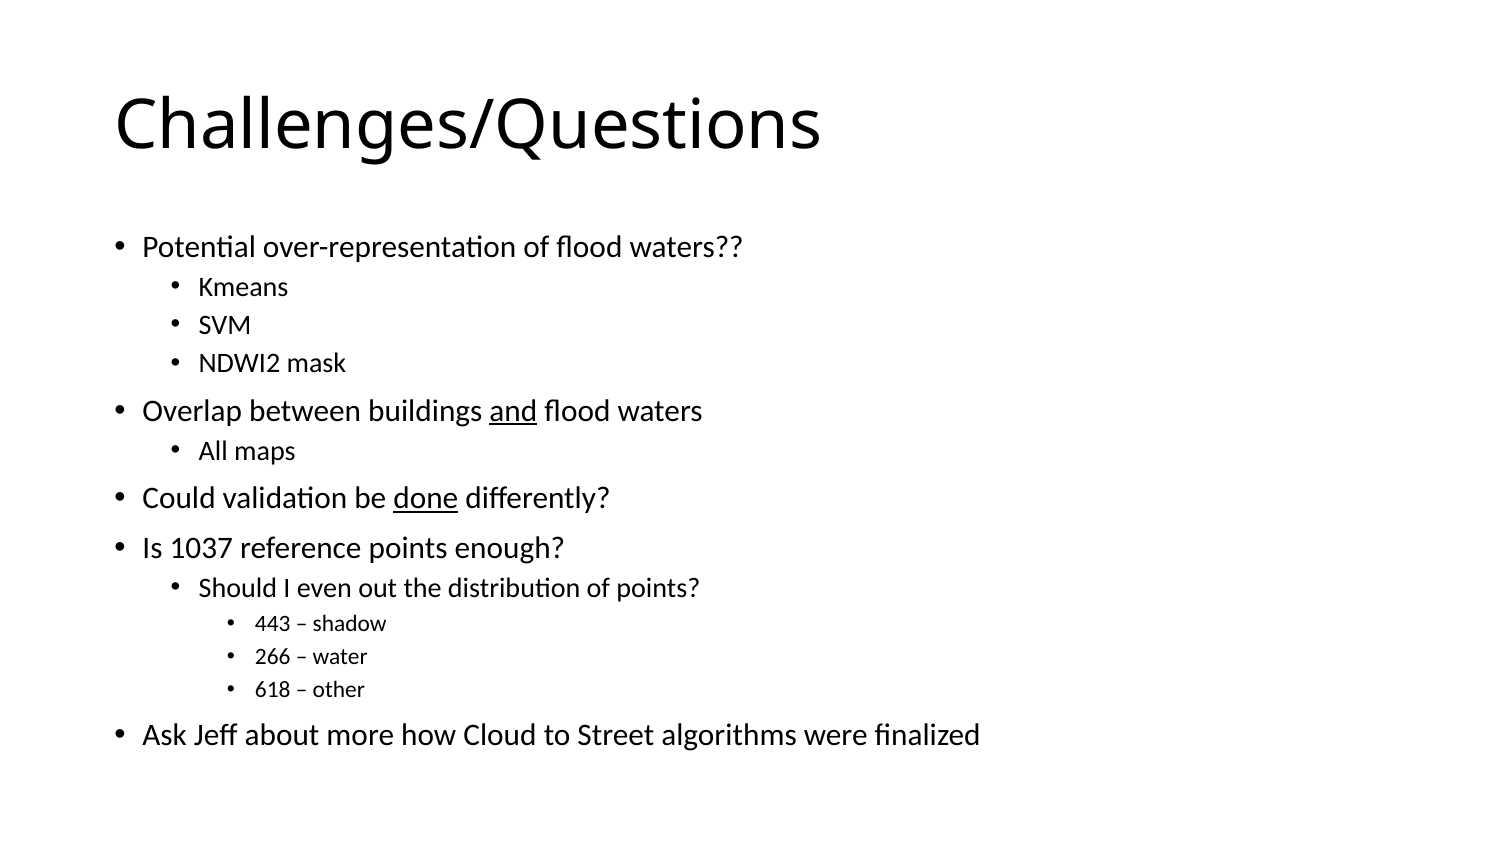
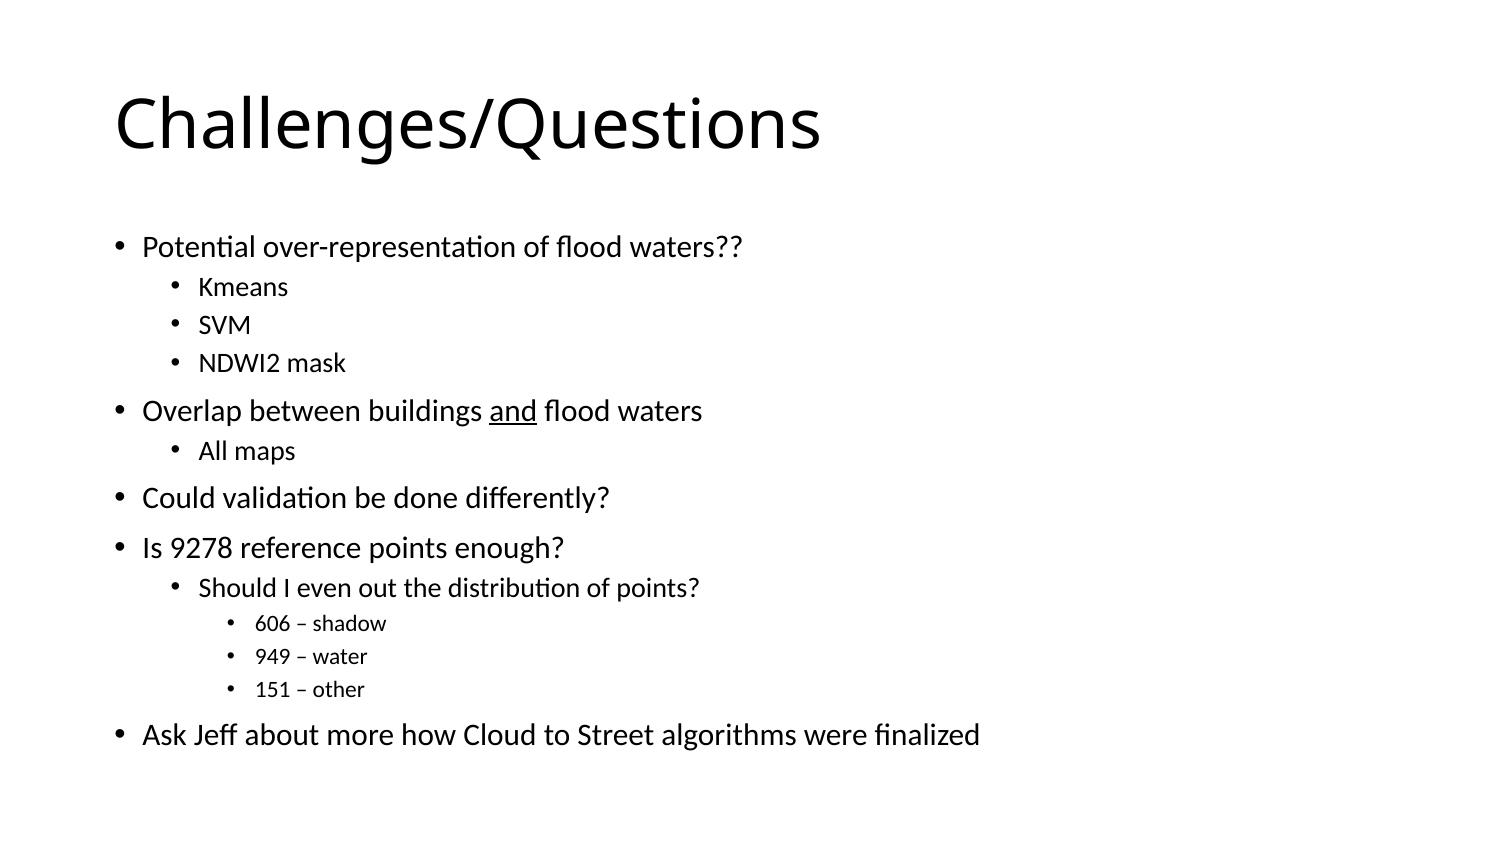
done underline: present -> none (426, 498)
1037: 1037 -> 9278 (201, 548)
443: 443 -> 606 (273, 623)
266: 266 -> 949 (273, 656)
618: 618 -> 151 (273, 690)
